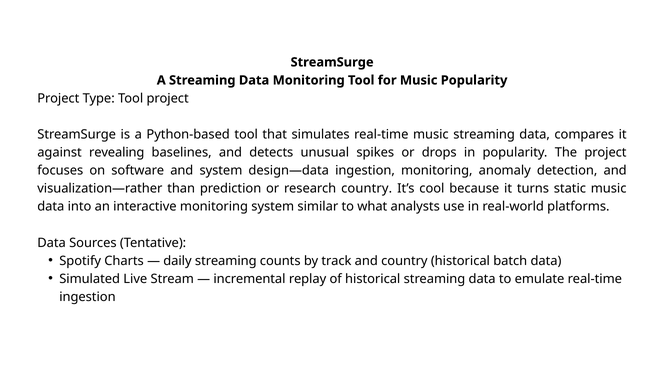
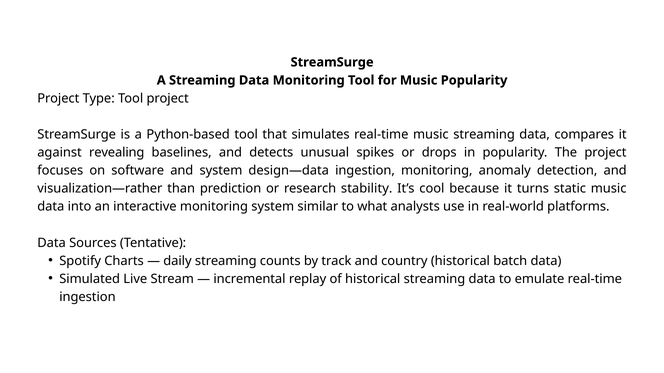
research country: country -> stability (367, 189)
